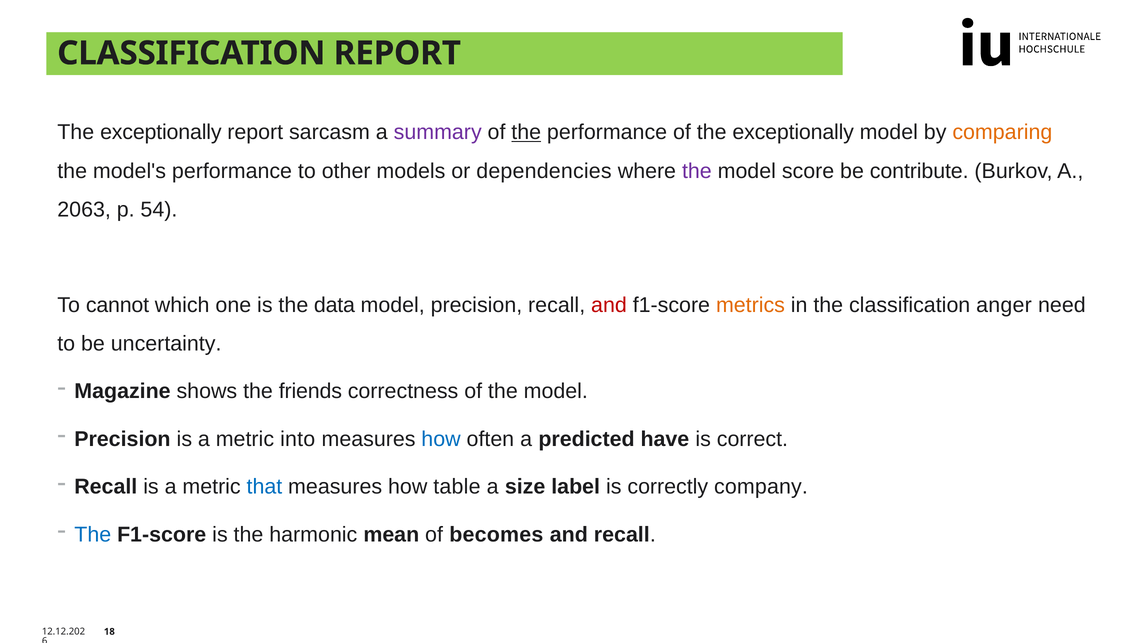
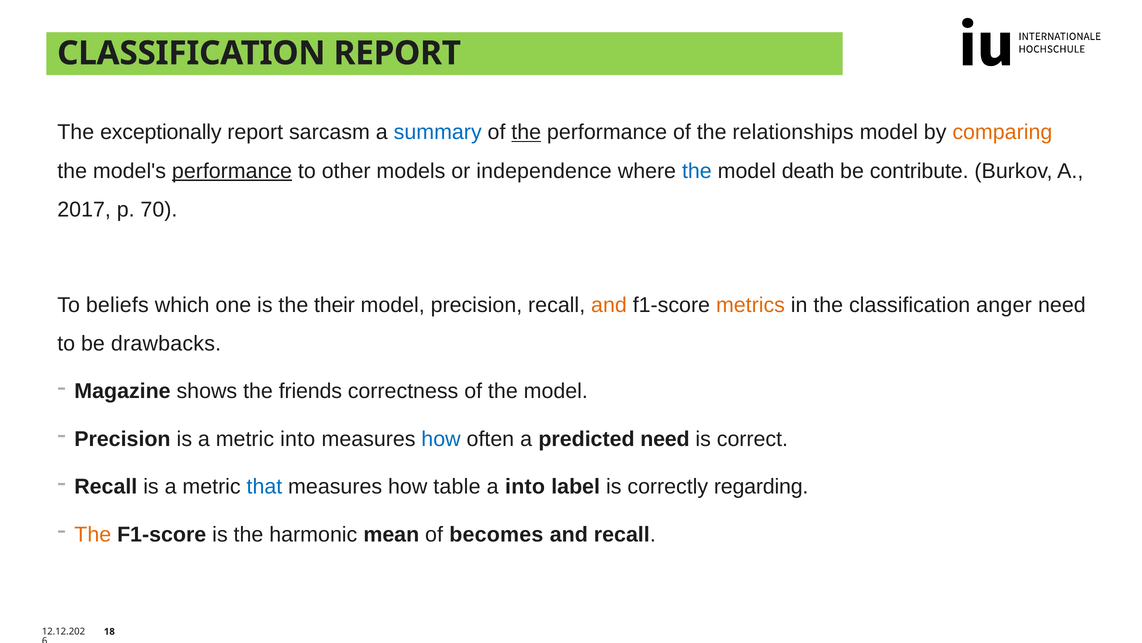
summary colour: purple -> blue (438, 132)
of the exceptionally: exceptionally -> relationships (793, 132)
performance underline: none -> present (232, 171)
dependencies: dependencies -> independence (544, 171)
the colour: purple -> blue (697, 171)
score: score -> death (808, 171)
2063: 2063 -> 2017 (84, 209)
54: 54 -> 70 (159, 209)
cannot: cannot -> beliefs (117, 305)
data: data -> their (334, 305)
and colour: red -> orange (609, 305)
uncertainty: uncertainty -> drawbacks (166, 343)
predicted have: have -> need (665, 439)
a size: size -> into (525, 486)
company: company -> regarding (761, 486)
The colour: blue -> orange (93, 534)
